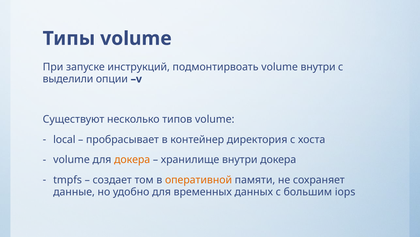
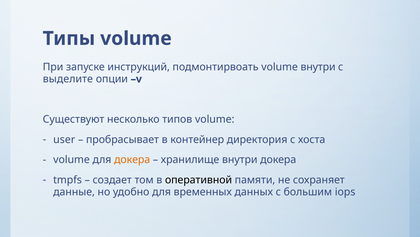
выделили: выделили -> выделите (68, 79)
local: local -> user (64, 139)
оперативной colour: orange -> black (199, 179)
